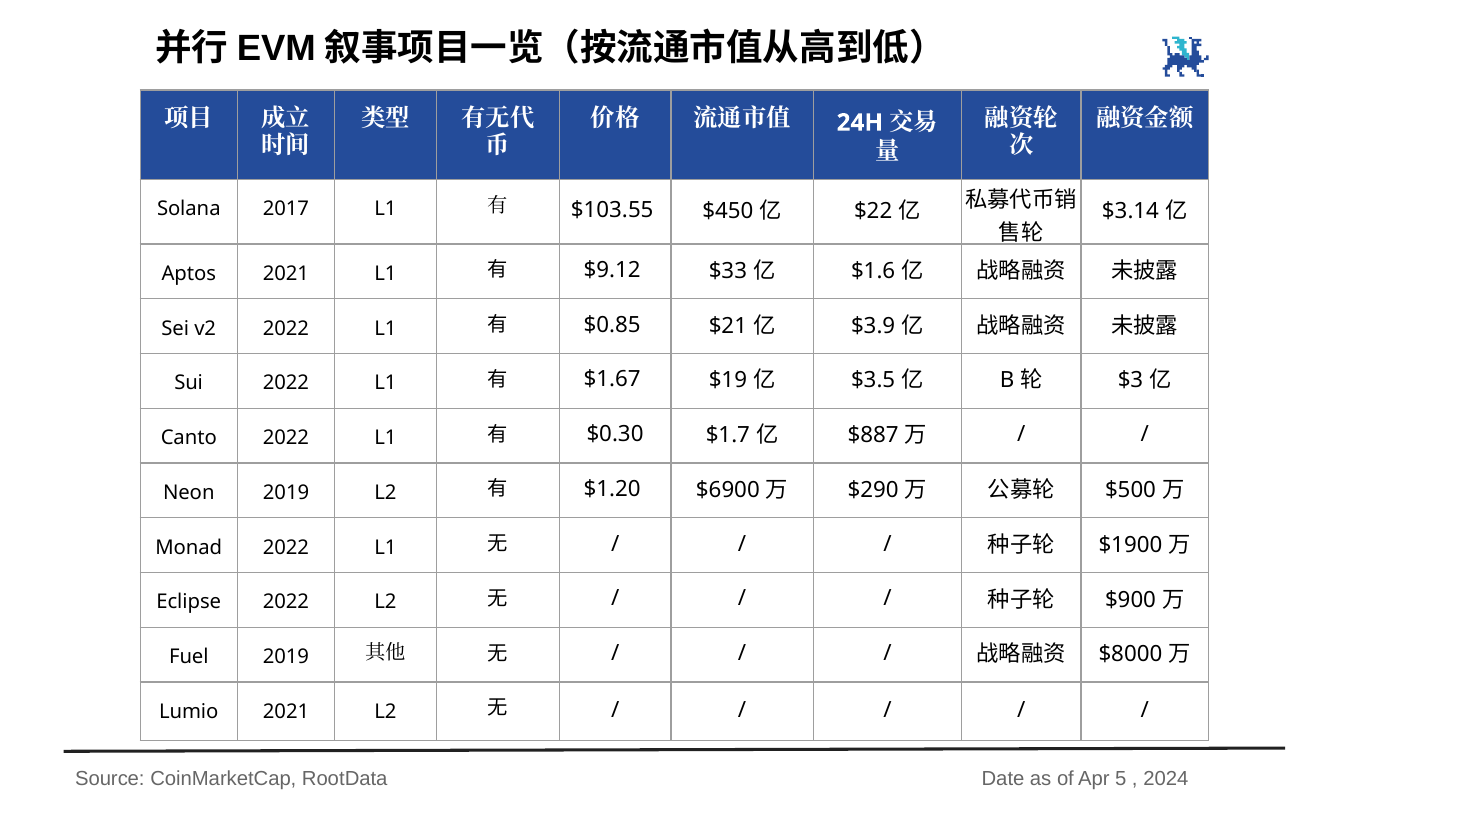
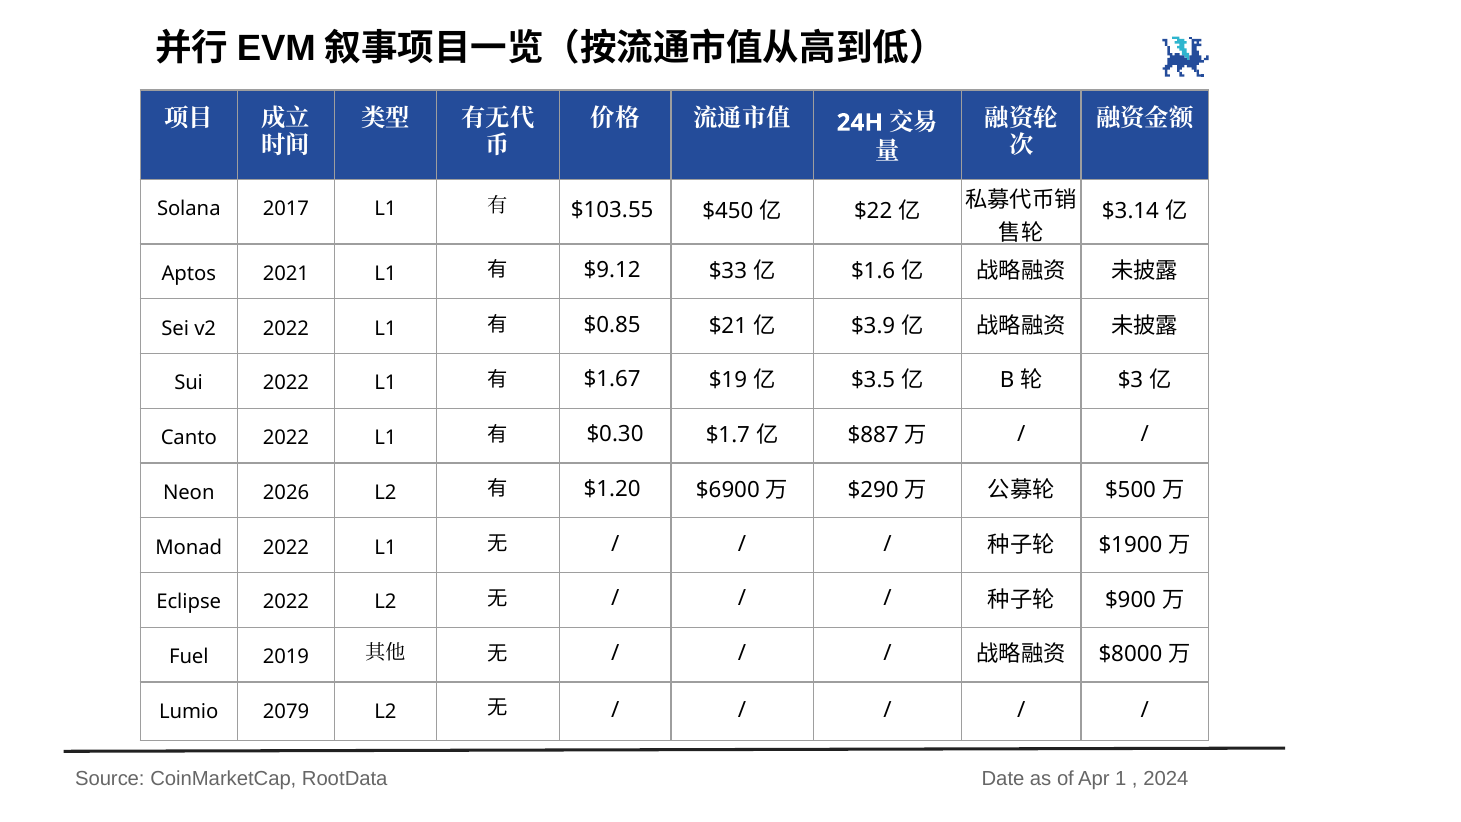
Neon 2019: 2019 -> 2026 (286, 492)
Lumio 2021: 2021 -> 2079 (286, 711)
5: 5 -> 1 (1121, 779)
